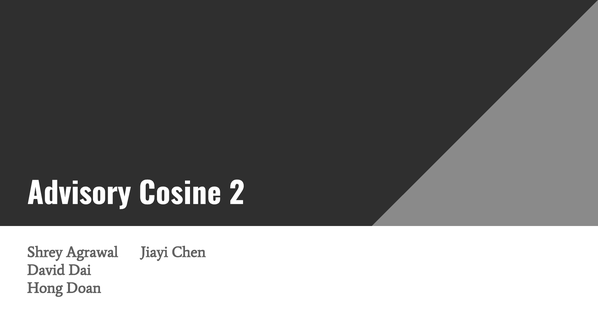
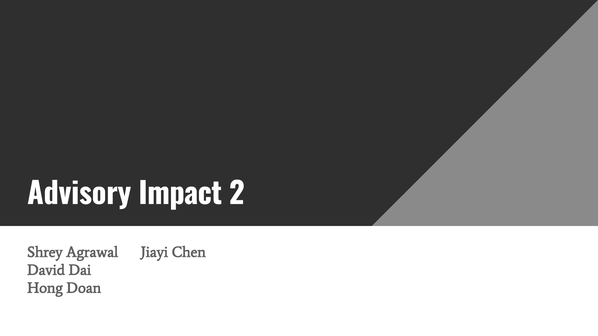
Cosine: Cosine -> Impact (180, 194)
